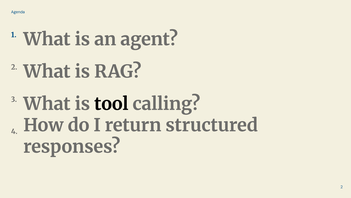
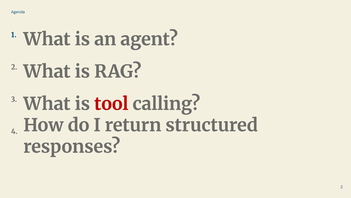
tool colour: black -> red (111, 104)
